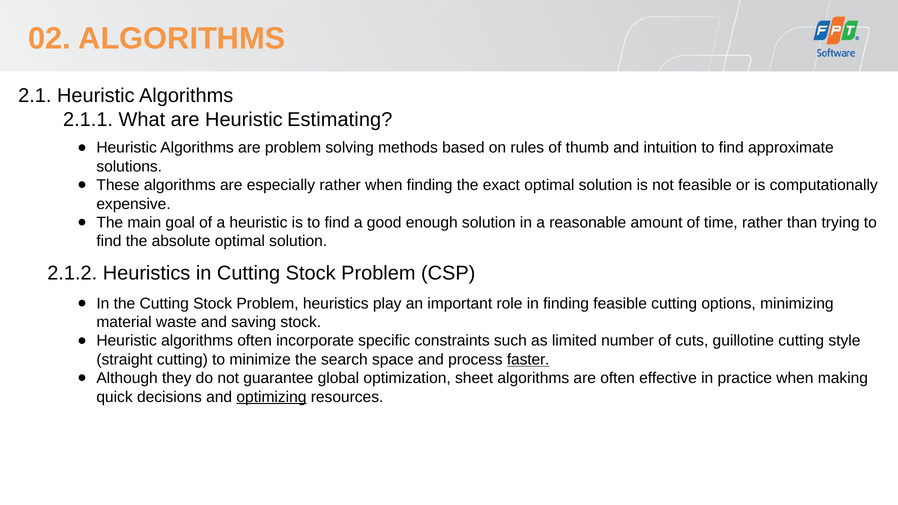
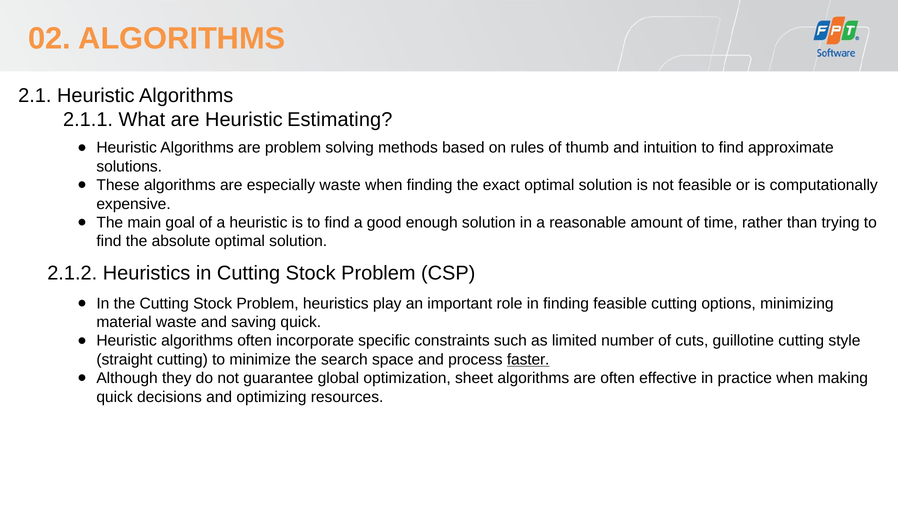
especially rather: rather -> waste (340, 185)
saving stock: stock -> quick (301, 322)
optimizing underline: present -> none (271, 397)
